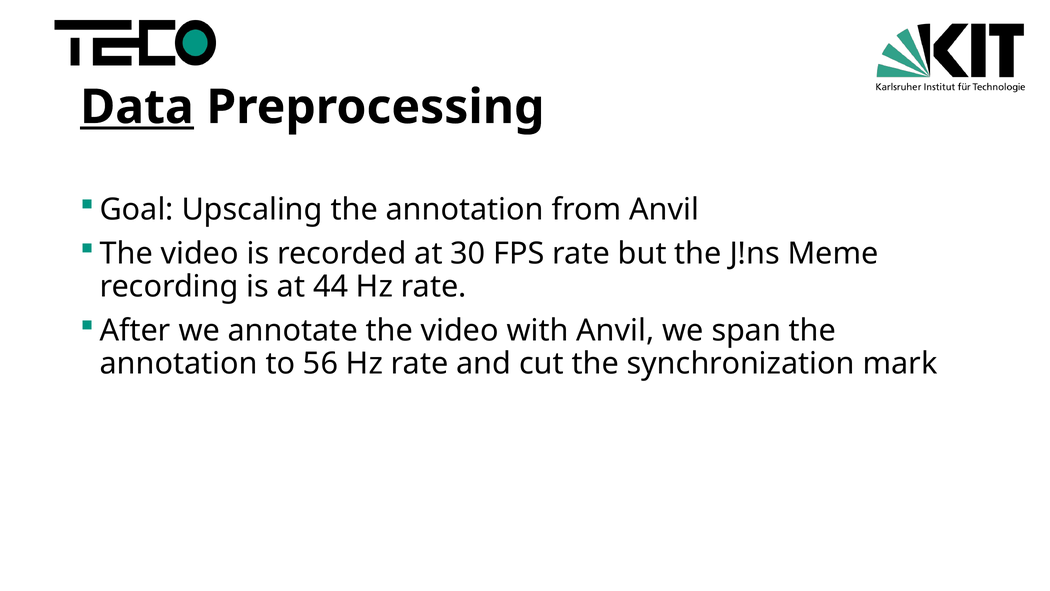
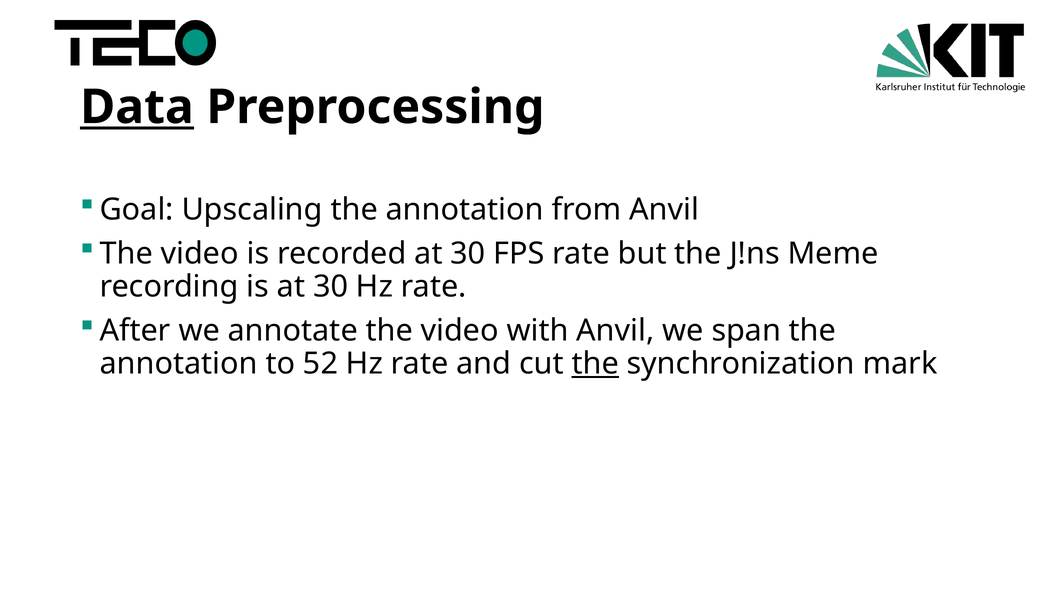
is at 44: 44 -> 30 (331, 286)
56: 56 -> 52 (321, 363)
the underline: none -> present (595, 363)
